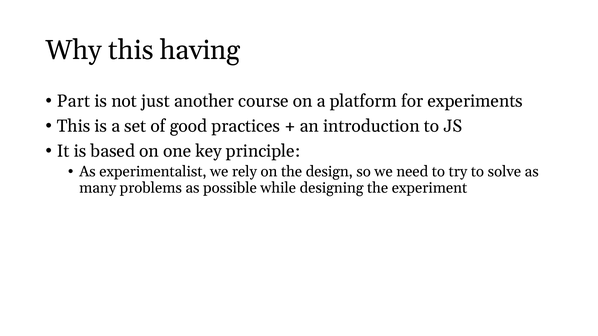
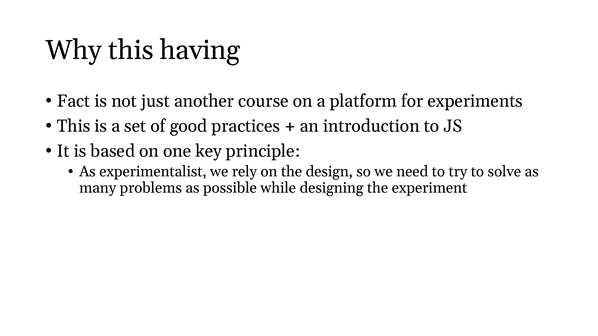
Part: Part -> Fact (74, 101)
